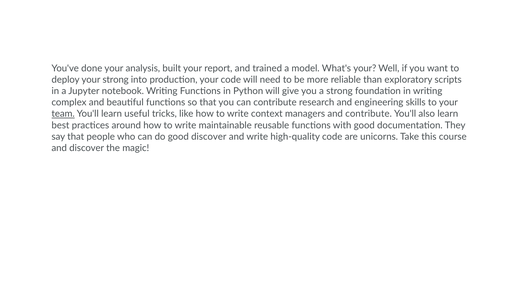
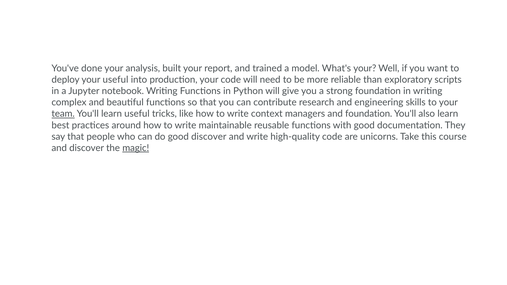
your strong: strong -> useful (115, 80)
and contribute: contribute -> foundation (369, 114)
magic underline: none -> present (136, 148)
